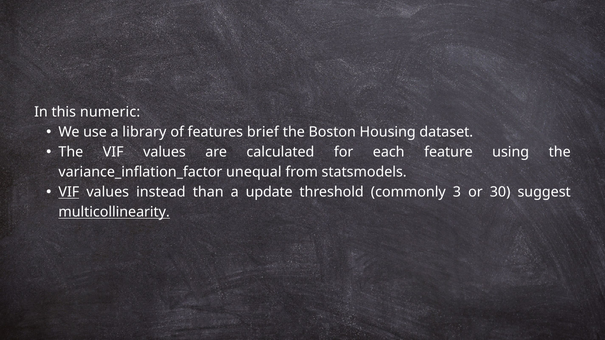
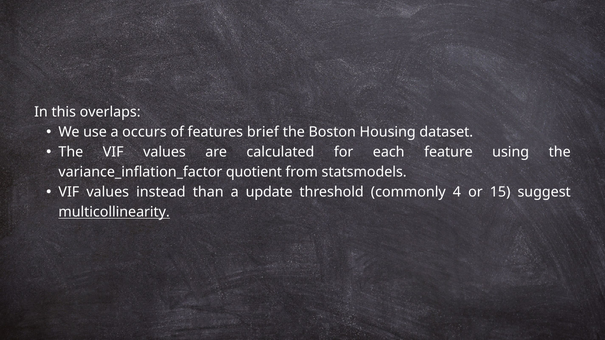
numeric: numeric -> overlaps (110, 112)
library: library -> occurs (144, 132)
unequal: unequal -> quotient (254, 172)
VIF underline: present -> none (69, 192)
3: 3 -> 4 (457, 192)
30: 30 -> 15 (500, 192)
